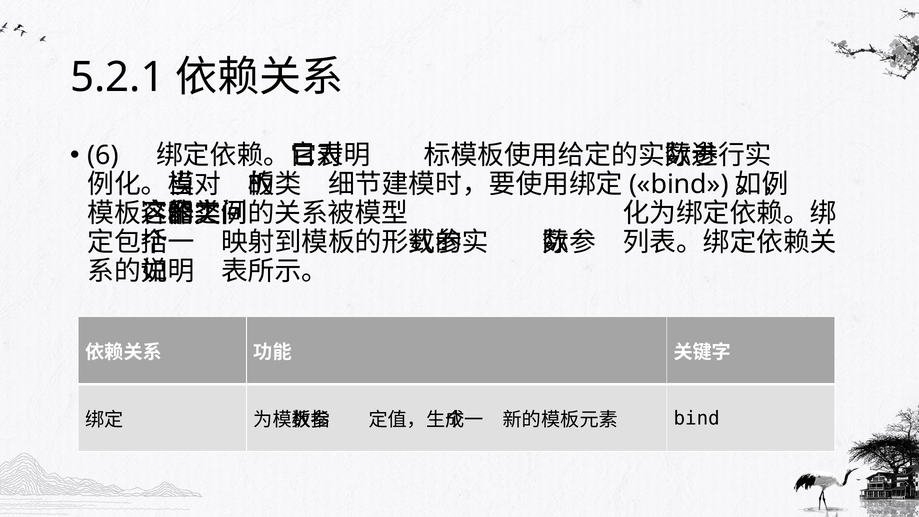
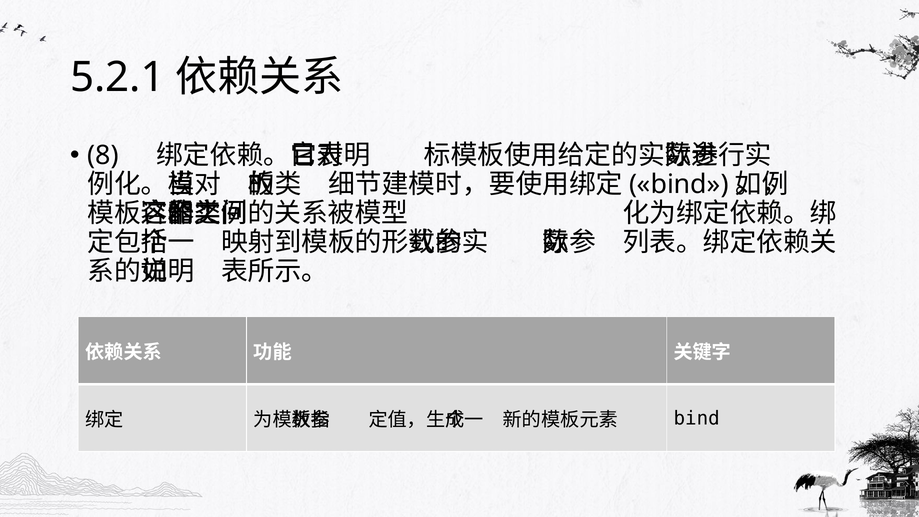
6: 6 -> 8 (103, 155)
